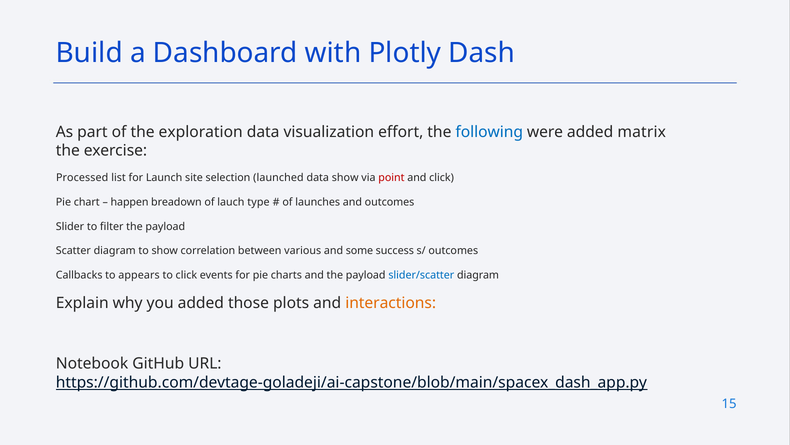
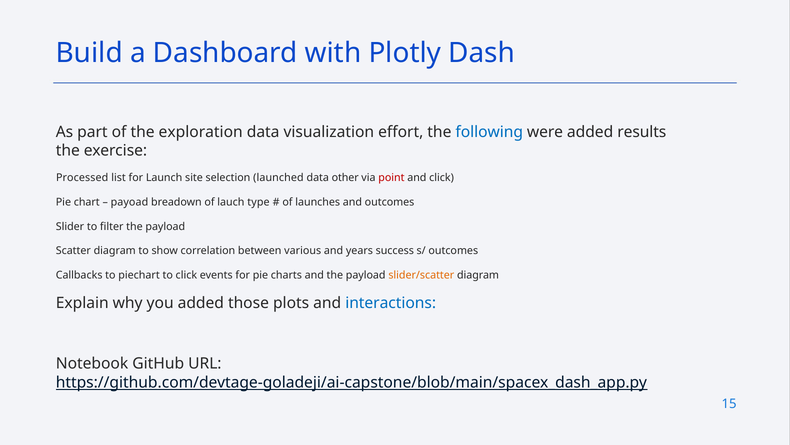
matrix: matrix -> results (642, 132)
data show: show -> other (345, 177)
happen: happen -> payoad (129, 202)
some: some -> years (359, 251)
appears: appears -> piechart (139, 275)
slider/scatter colour: blue -> orange (421, 275)
interactions colour: orange -> blue (391, 303)
